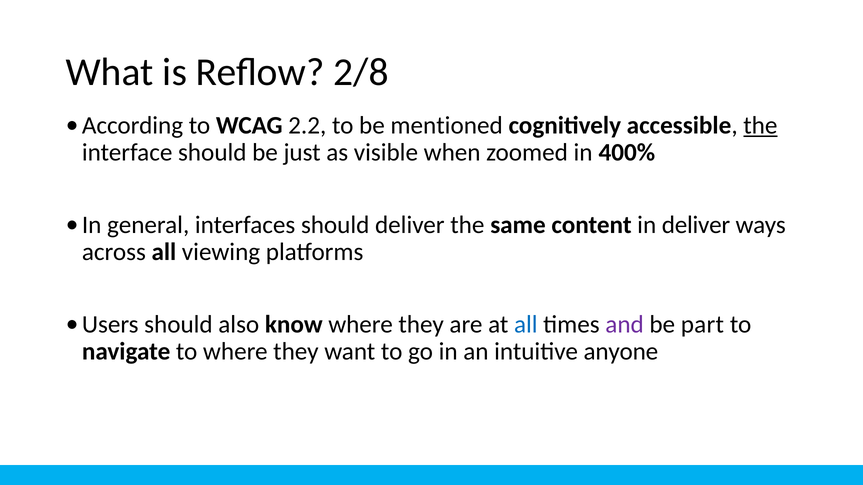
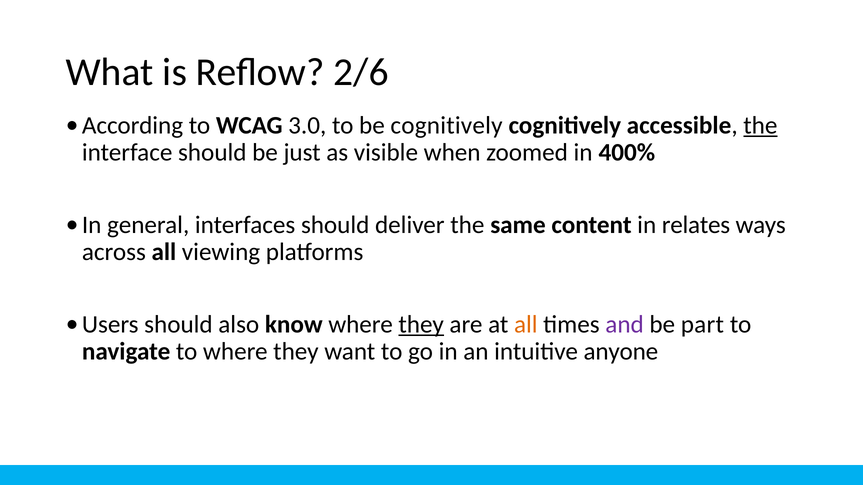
2/8: 2/8 -> 2/6 (361, 73)
2.2: 2.2 -> 3.0 (307, 125)
be mentioned: mentioned -> cognitively (446, 125)
in deliver: deliver -> relates (696, 225)
they underline: none -> present (421, 325)
all colour: blue -> orange (526, 325)
